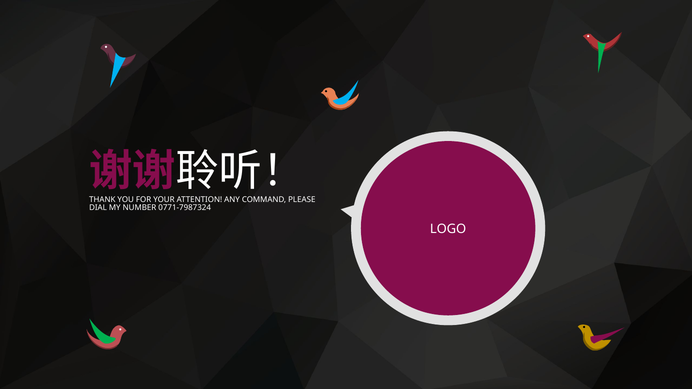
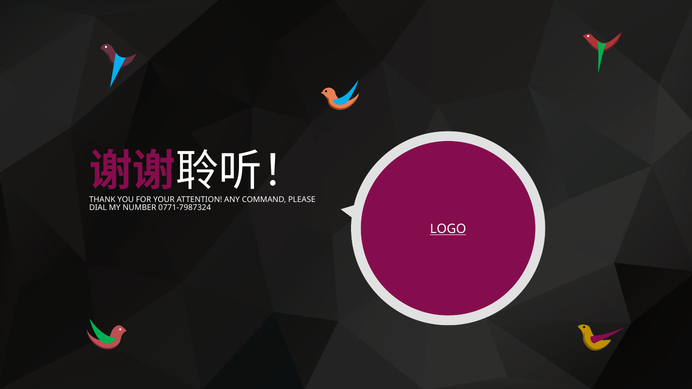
LOGO underline: none -> present (448, 229)
